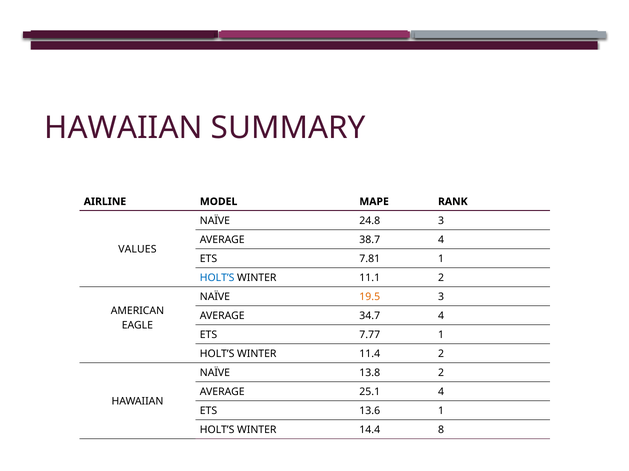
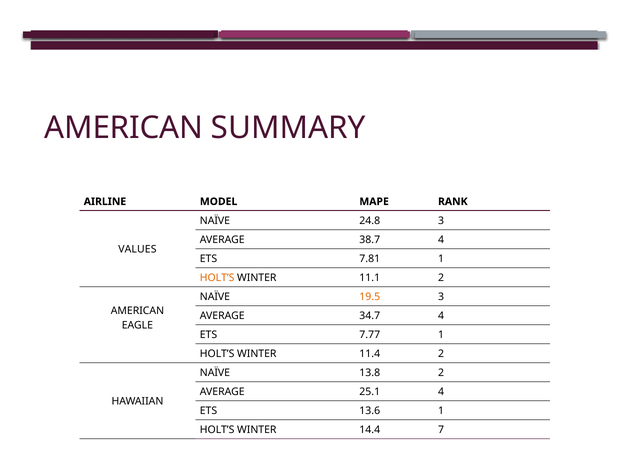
HAWAIIAN: HAWAIIAN -> AMERICAN (124, 128)
HOLT’S colour: blue -> orange (217, 278)
8: 8 -> 7 (441, 430)
